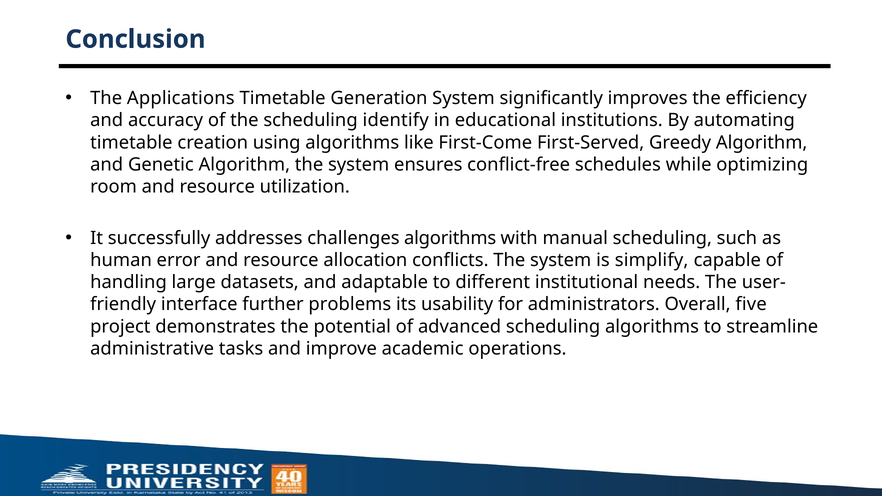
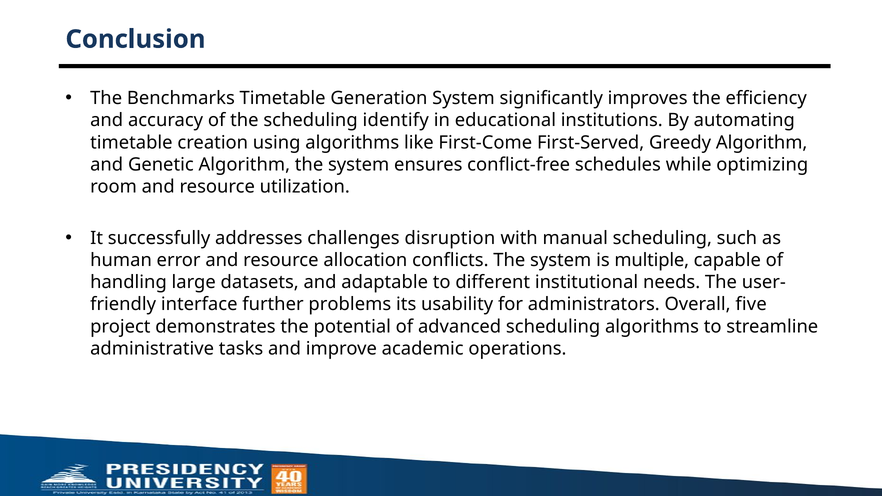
Applications: Applications -> Benchmarks (181, 98)
challenges algorithms: algorithms -> disruption (450, 238)
simplify: simplify -> multiple (652, 260)
